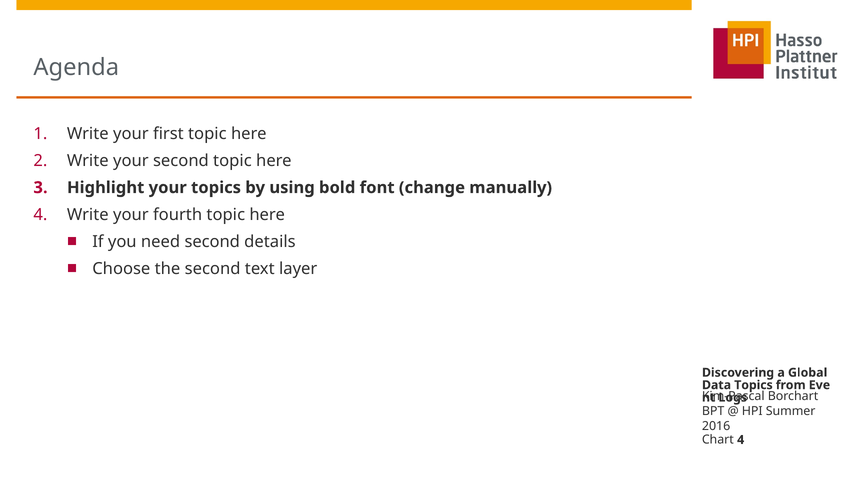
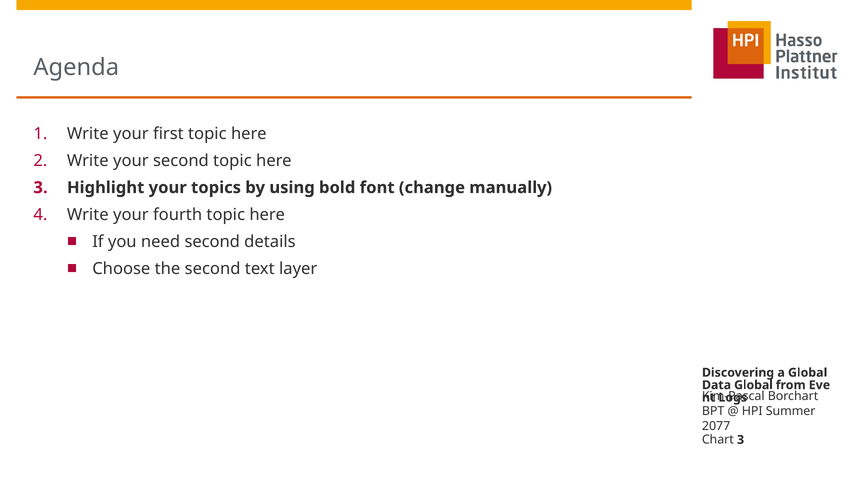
Data Topics: Topics -> Global (753, 385)
2016: 2016 -> 2077 (716, 426)
Chart 4: 4 -> 3 (741, 440)
